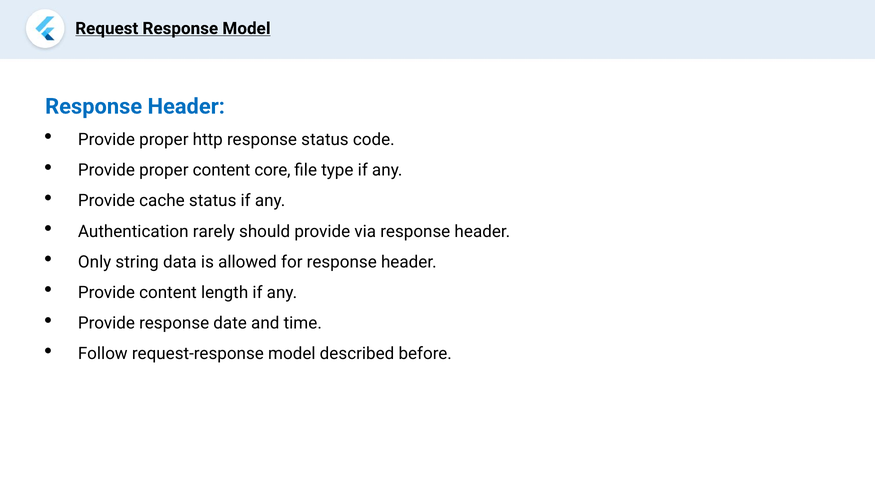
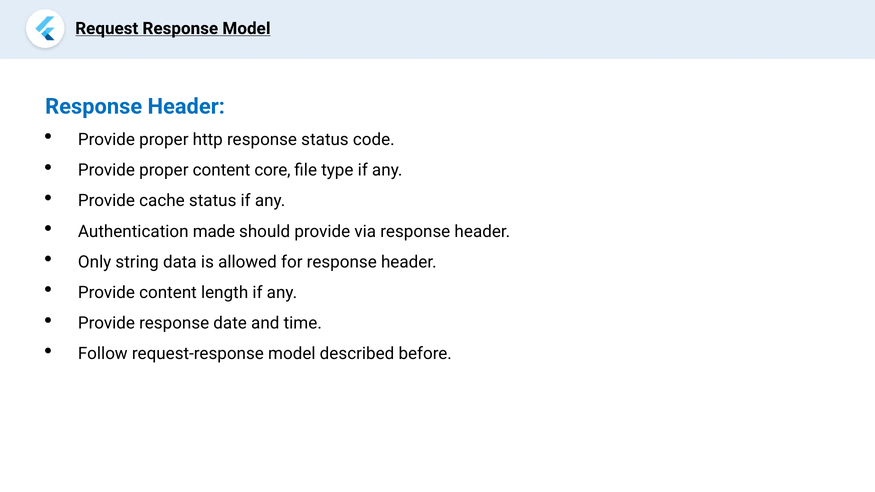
rarely: rarely -> made (214, 232)
